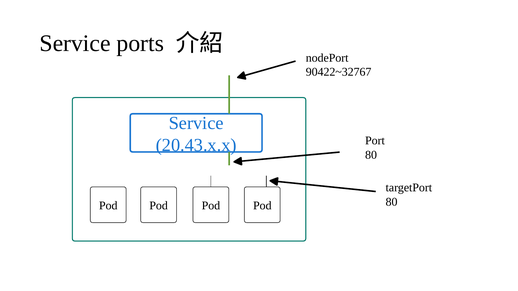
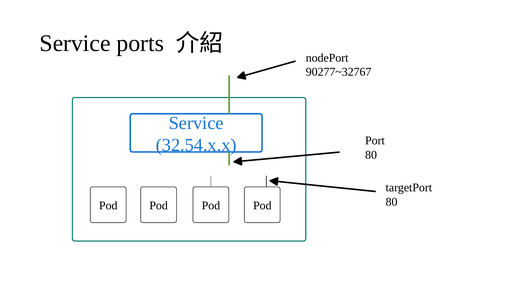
90422~32767: 90422~32767 -> 90277~32767 (339, 72)
20.43.x.x: 20.43.x.x -> 32.54.x.x (196, 145)
